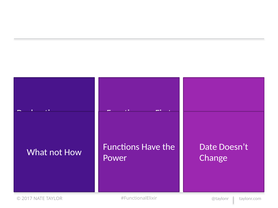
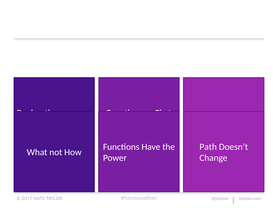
Date: Date -> Path (208, 147)
